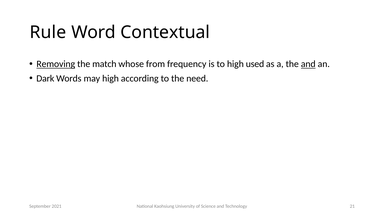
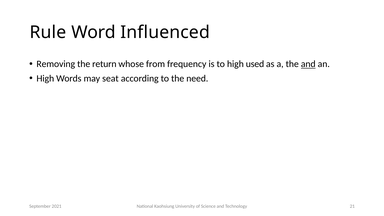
Contextual: Contextual -> Influenced (165, 32)
Removing underline: present -> none (56, 64)
match: match -> return (104, 64)
Dark: Dark -> High (45, 78)
may high: high -> seat (110, 78)
